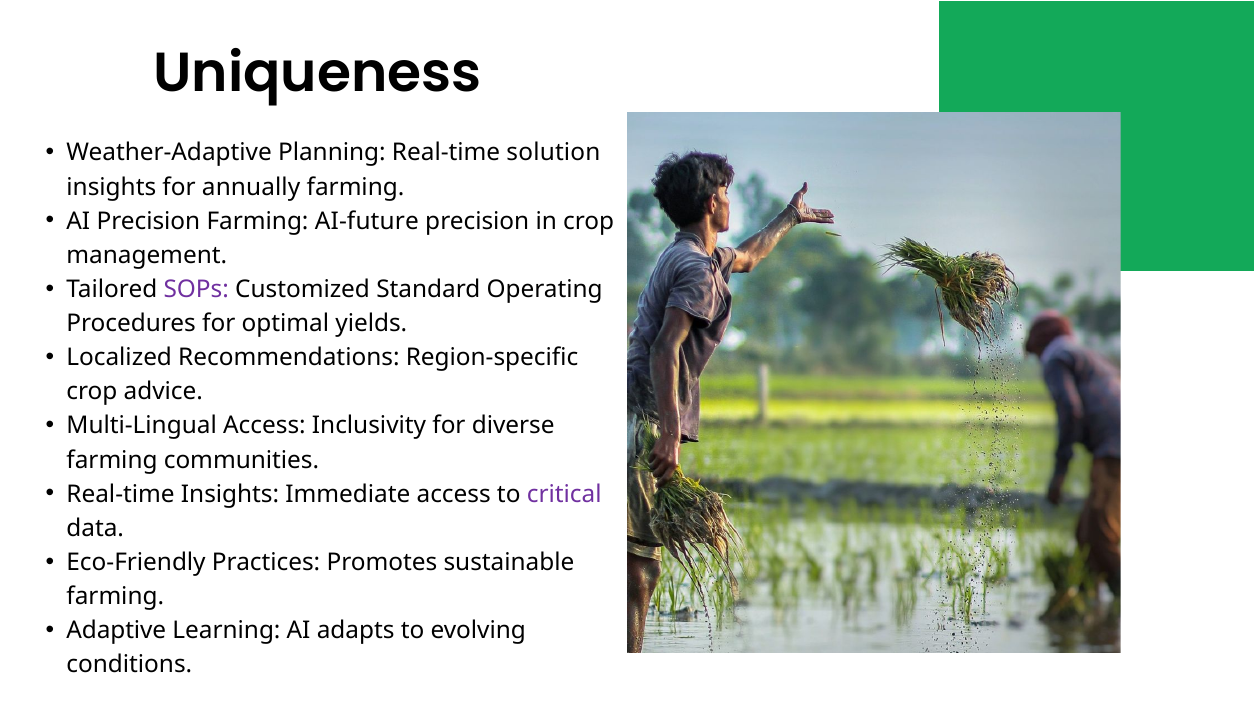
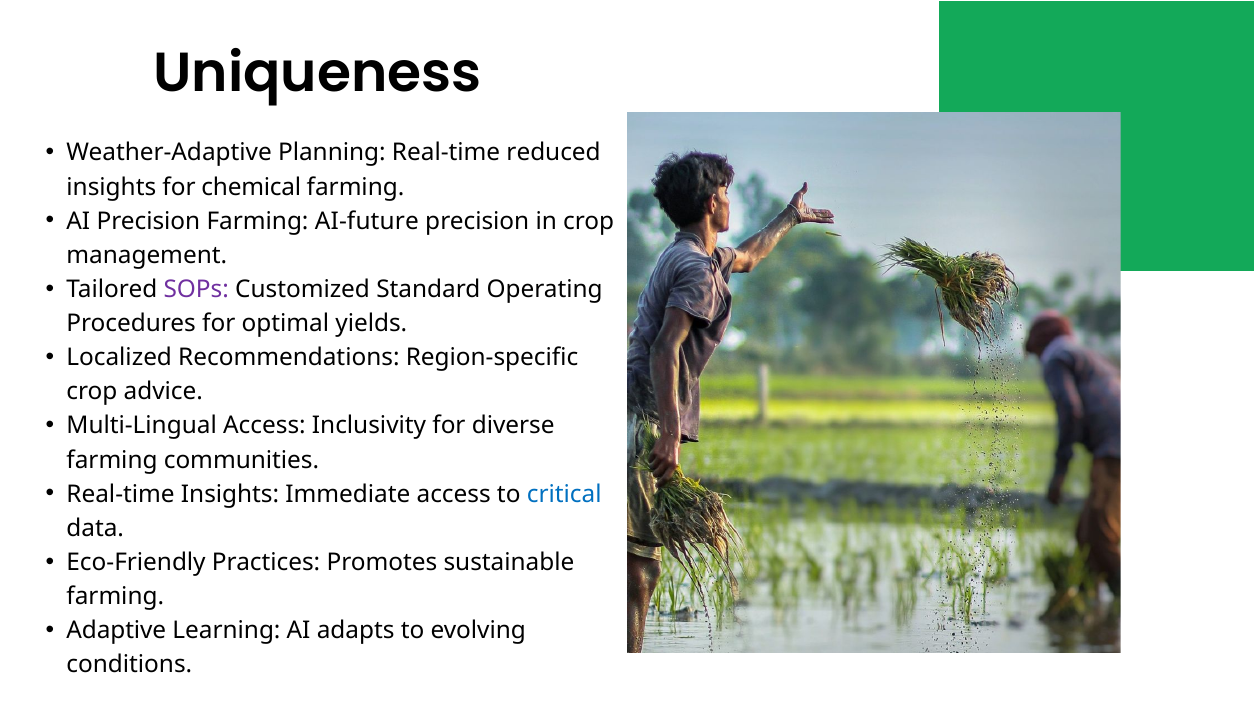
solution: solution -> reduced (554, 153)
annually: annually -> chemical (251, 187)
critical colour: purple -> blue (564, 494)
